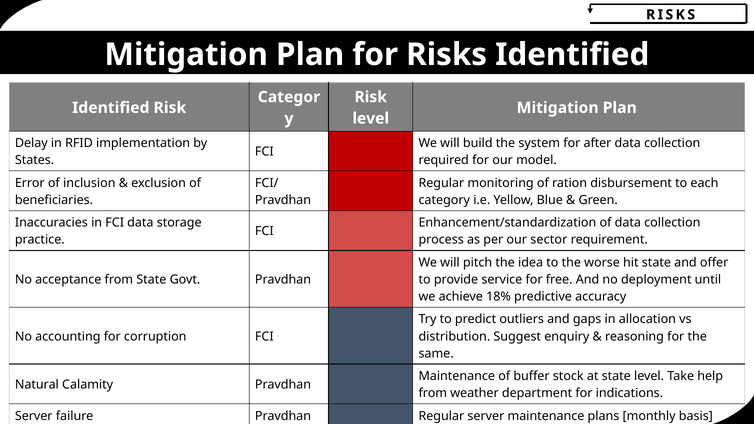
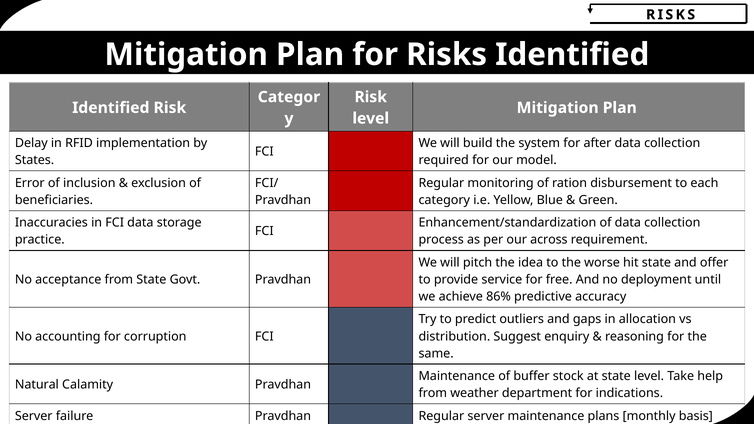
sector: sector -> across (549, 240)
18%: 18% -> 86% (499, 297)
